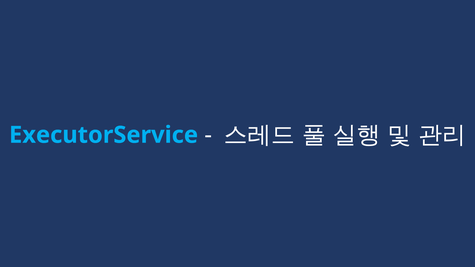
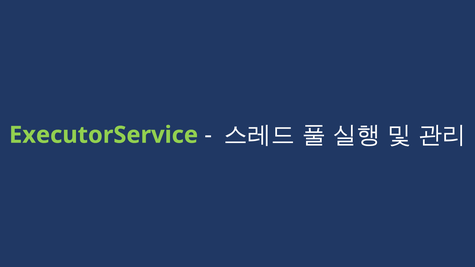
ExecutorService colour: light blue -> light green (104, 135)
